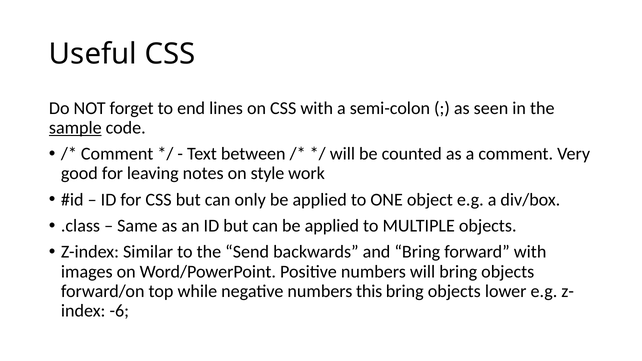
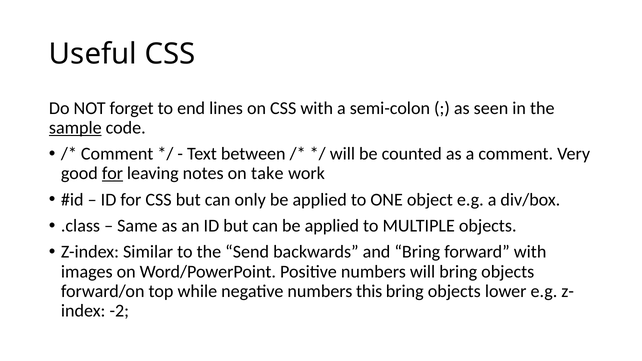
for underline: none -> present (112, 173)
style: style -> take (267, 173)
-6: -6 -> -2 (119, 311)
